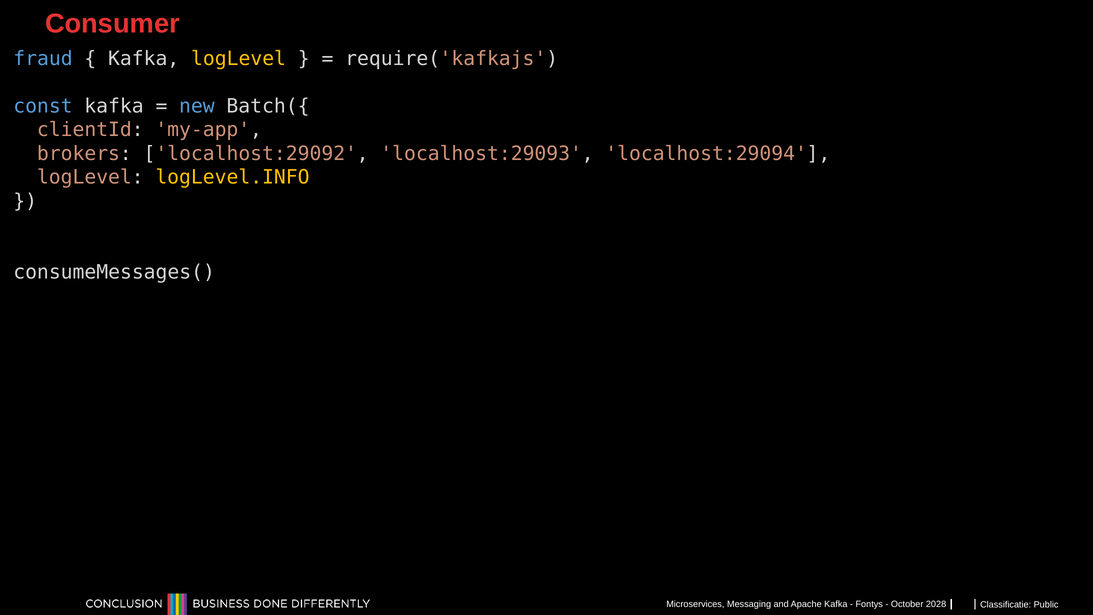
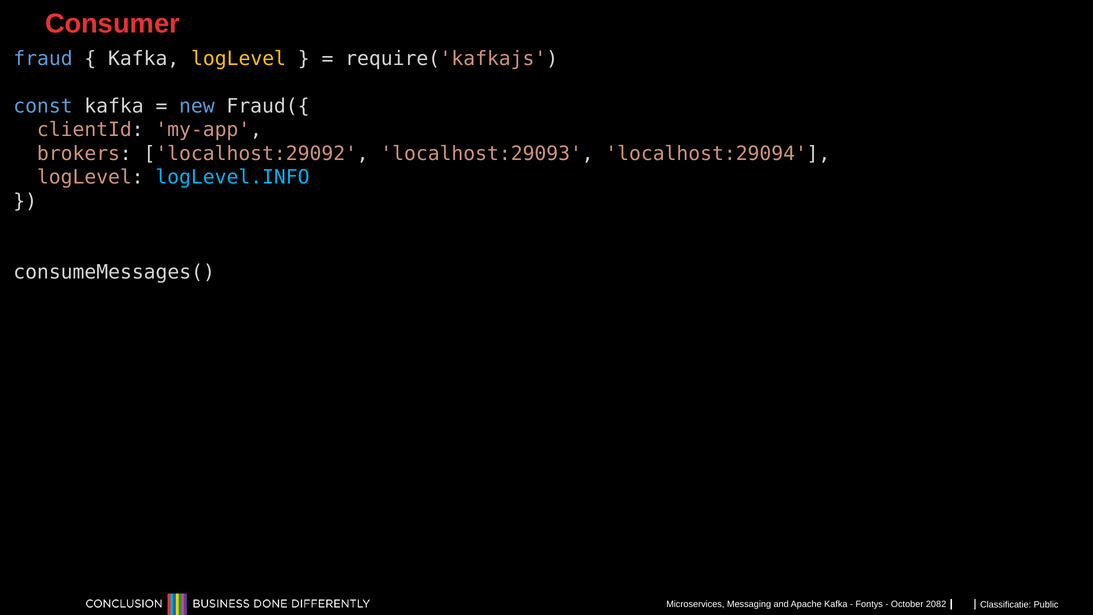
Batch({: Batch({ -> Fraud({ (268, 106)
logLevel.INFO colour: yellow -> light blue (232, 177)
2028: 2028 -> 2082 (936, 604)
